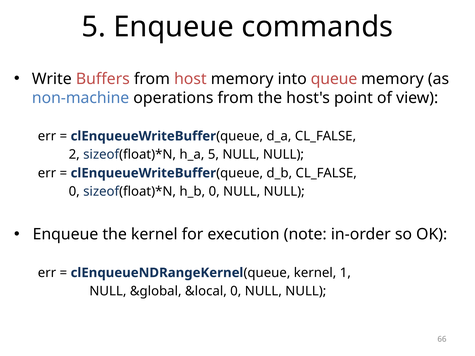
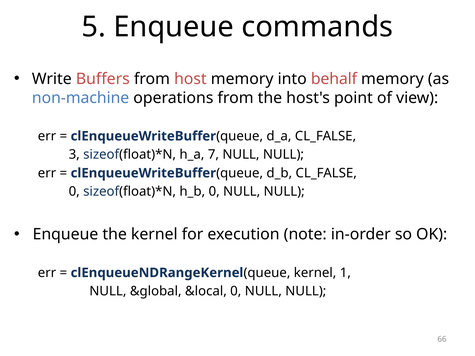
into queue: queue -> behalf (334, 79)
2: 2 -> 3 (74, 155)
h_a 5: 5 -> 7 (213, 155)
